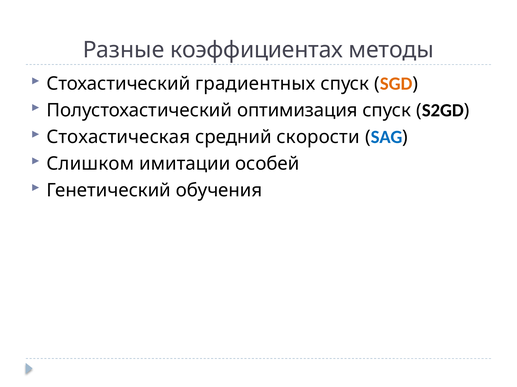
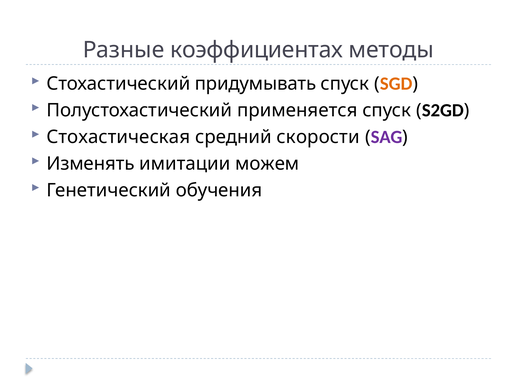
градиентных: градиентных -> придумывать (255, 84)
оптимизация: оптимизация -> применяется (297, 111)
SAG colour: blue -> purple (387, 137)
Слишком: Слишком -> Изменять (90, 164)
особей: особей -> можем (267, 164)
